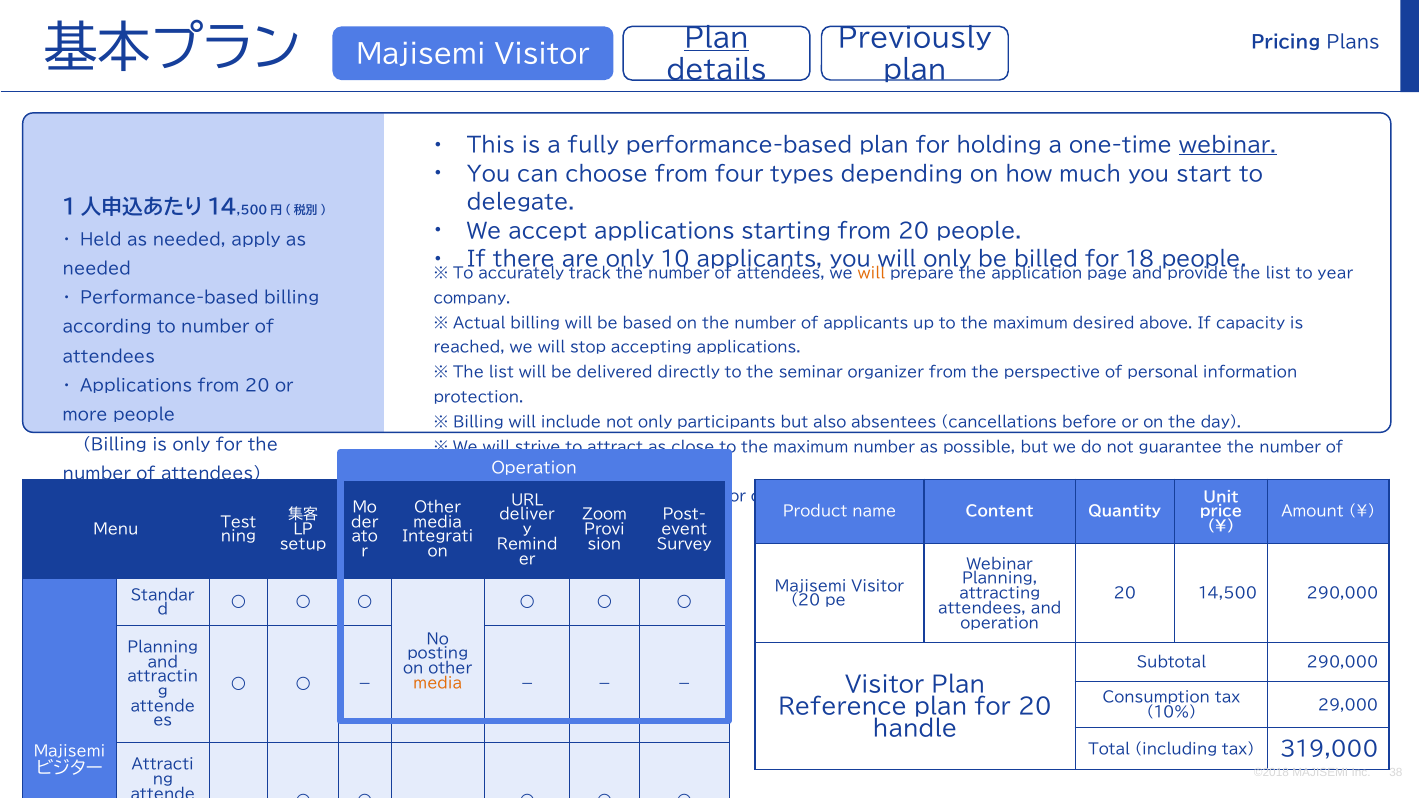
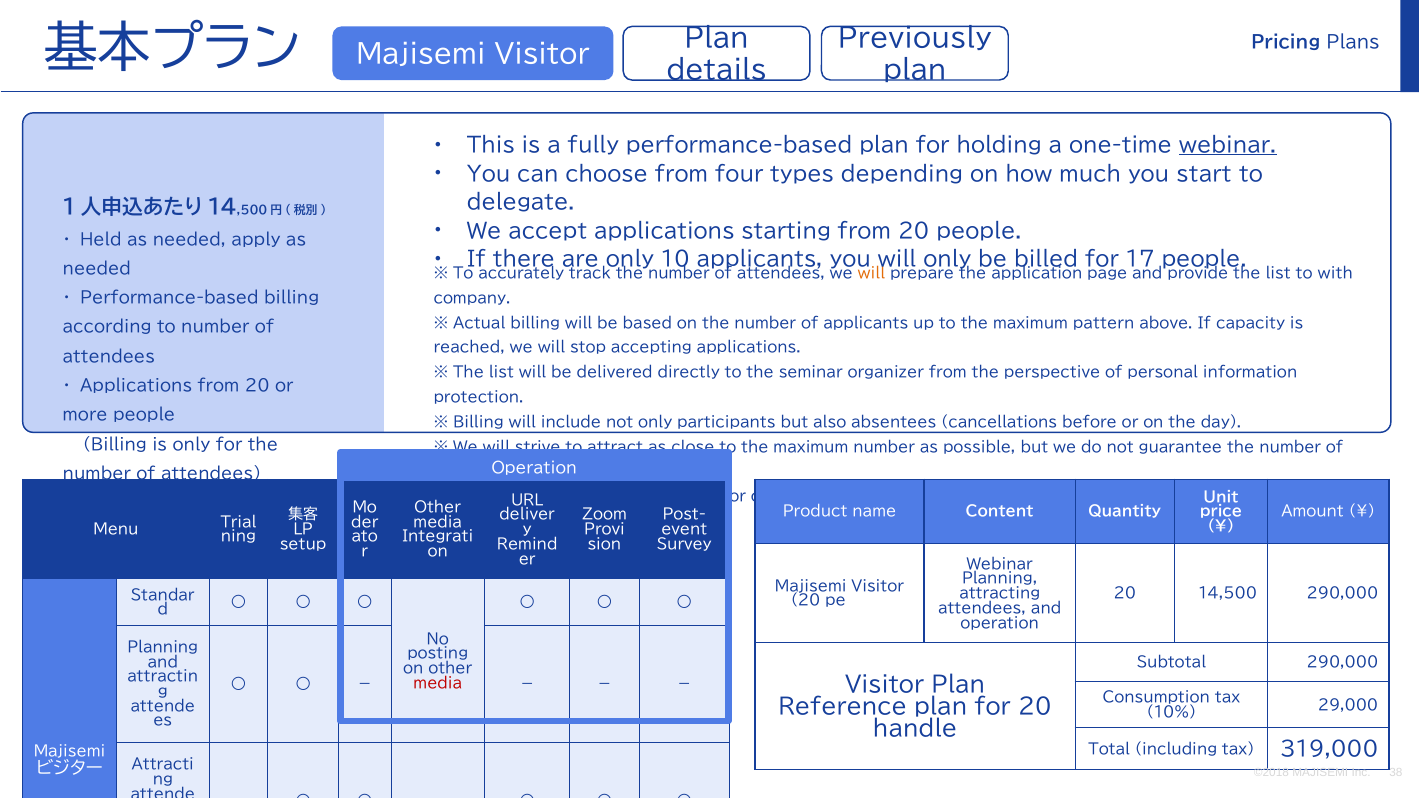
Plan underline: present -> none (717, 39)
18: 18 -> 17 (1140, 260)
year: year -> with (1335, 274)
desired: desired -> pattern (1104, 323)
Test: Test -> Trial (239, 523)
media colour: orange -> red (438, 683)
